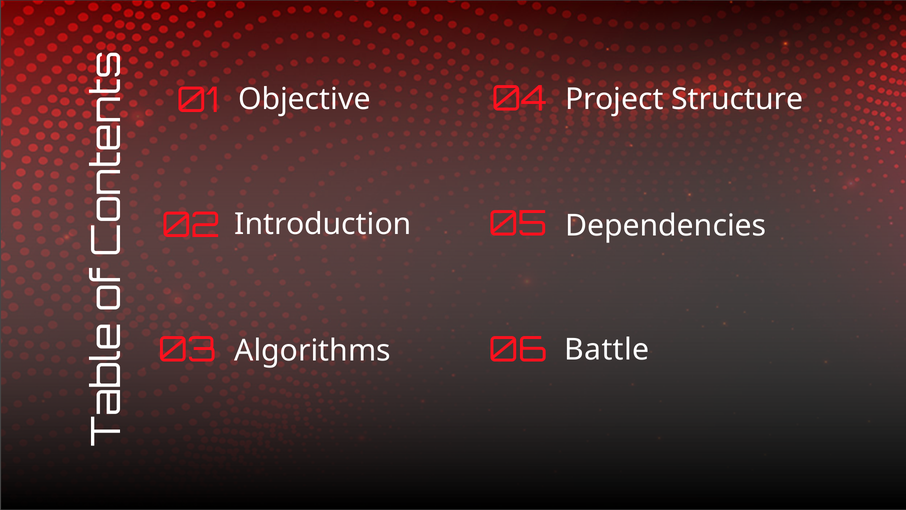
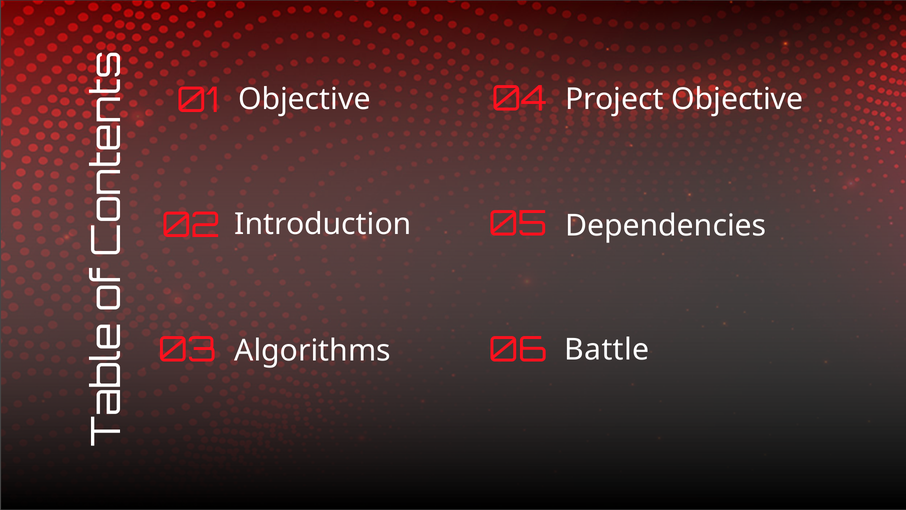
Project Structure: Structure -> Objective (737, 99)
